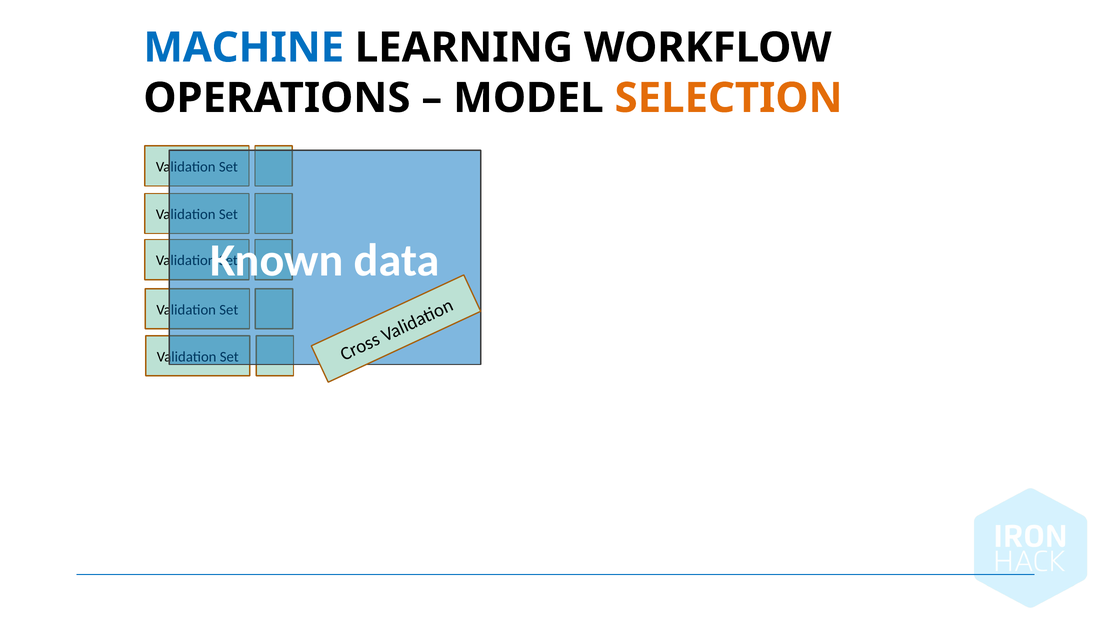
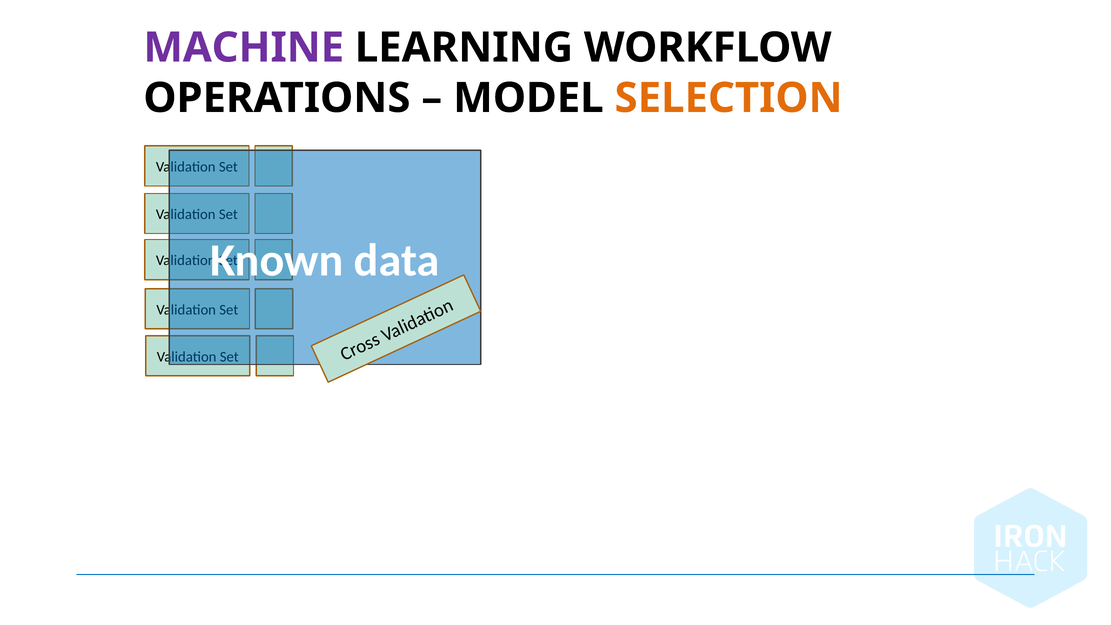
MACHINE colour: blue -> purple (244, 48)
